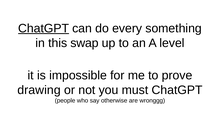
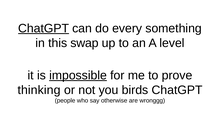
impossible underline: none -> present (78, 75)
drawing: drawing -> thinking (39, 90)
must: must -> birds (135, 90)
